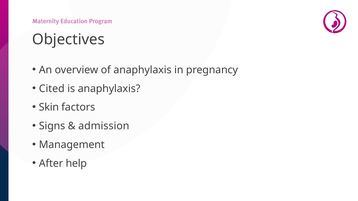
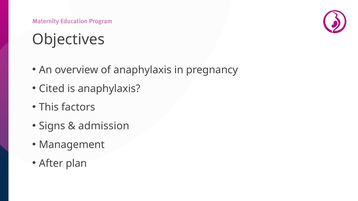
Skin: Skin -> This (49, 107)
help: help -> plan (76, 164)
